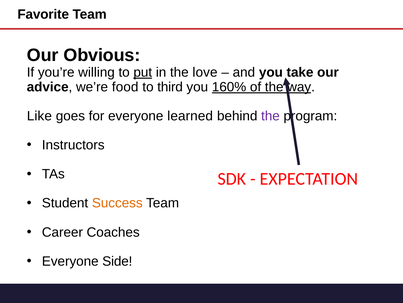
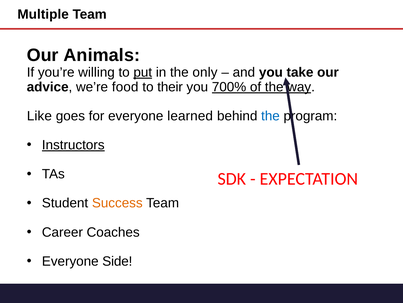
Favorite: Favorite -> Multiple (43, 14)
Obvious: Obvious -> Animals (102, 55)
love: love -> only (205, 72)
third: third -> their (170, 87)
160%: 160% -> 700% (229, 87)
the colour: purple -> blue (270, 116)
Instructors underline: none -> present (73, 145)
